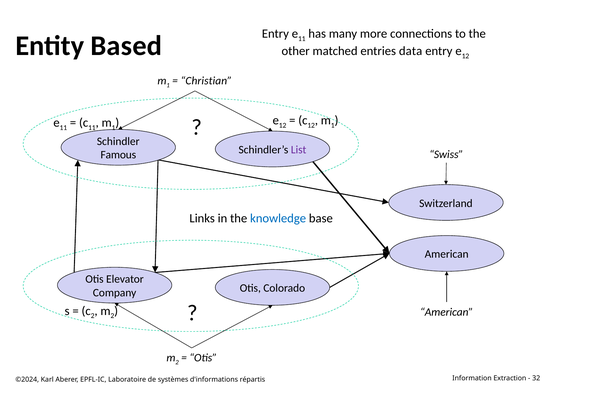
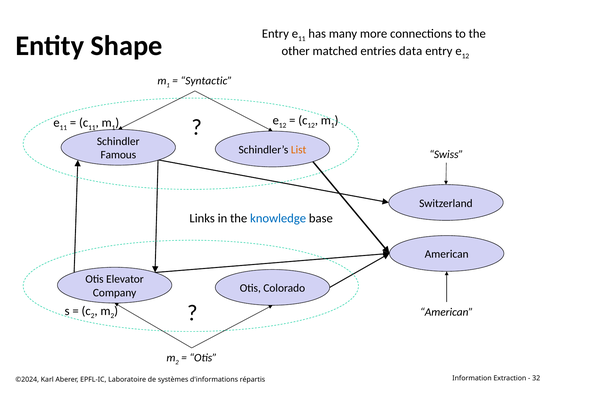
Based: Based -> Shape (126, 46)
Christian: Christian -> Syntactic (206, 81)
List colour: purple -> orange (299, 150)
